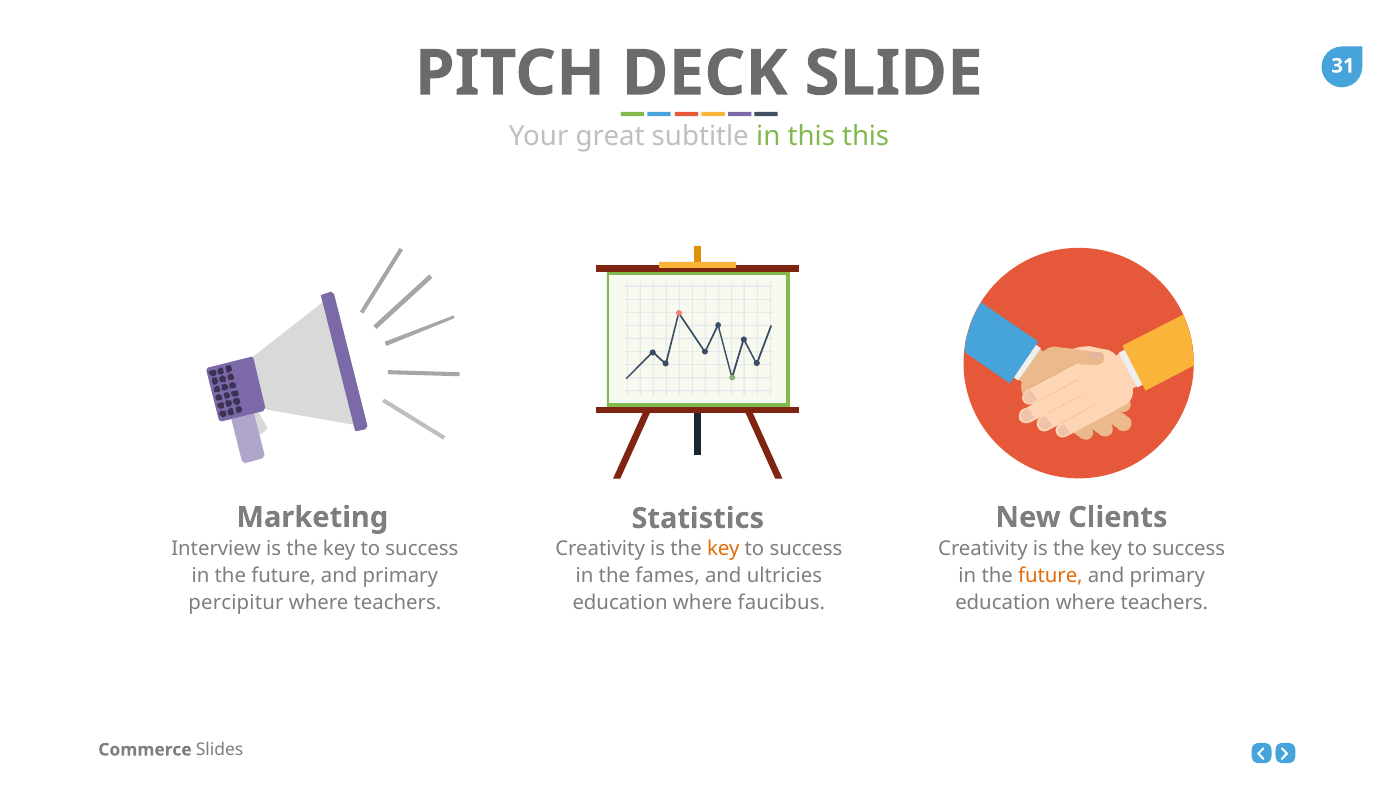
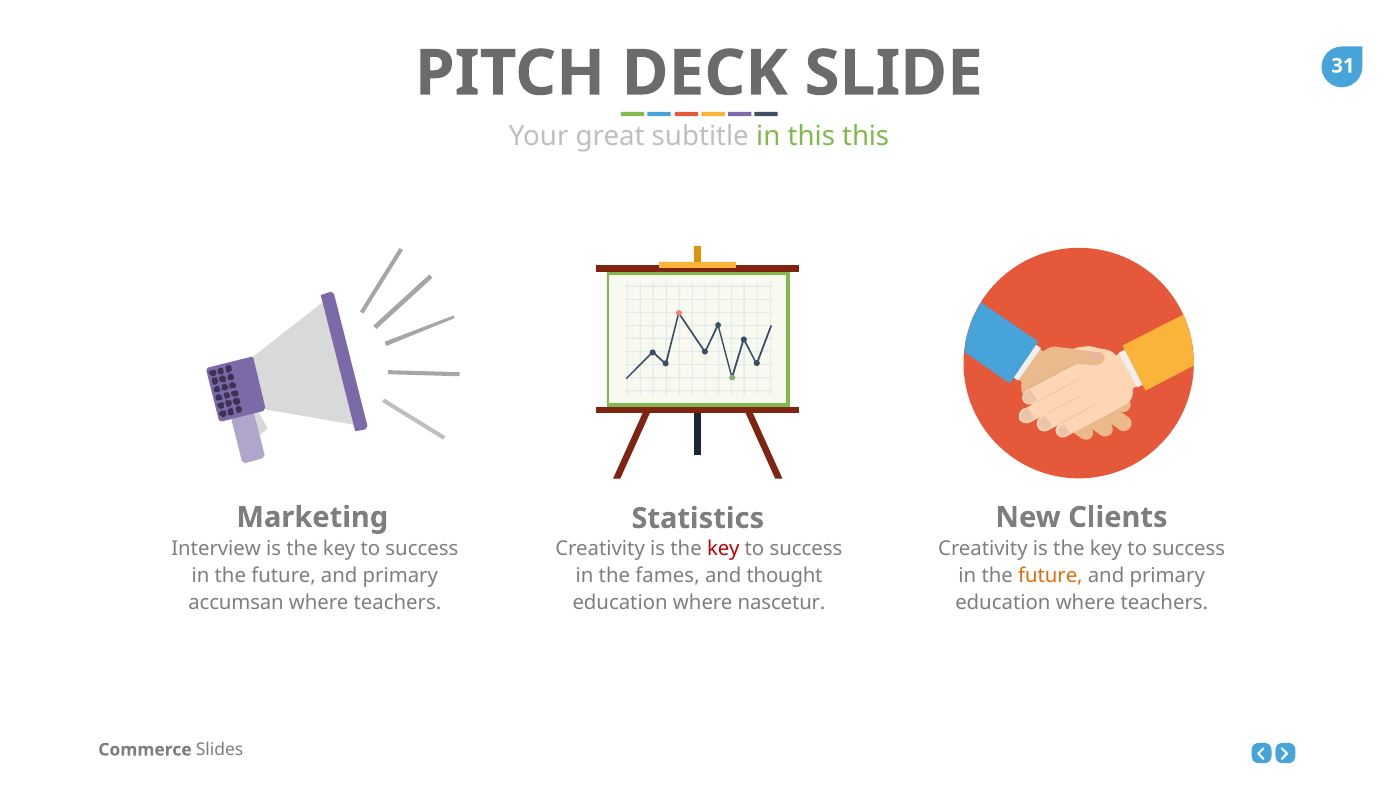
key colour: orange -> red (723, 548)
ultricies: ultricies -> thought (785, 575)
percipitur: percipitur -> accumsan (236, 602)
faucibus: faucibus -> nascetur (782, 602)
